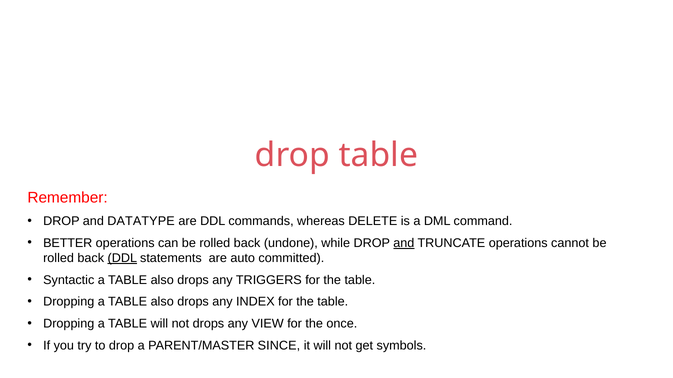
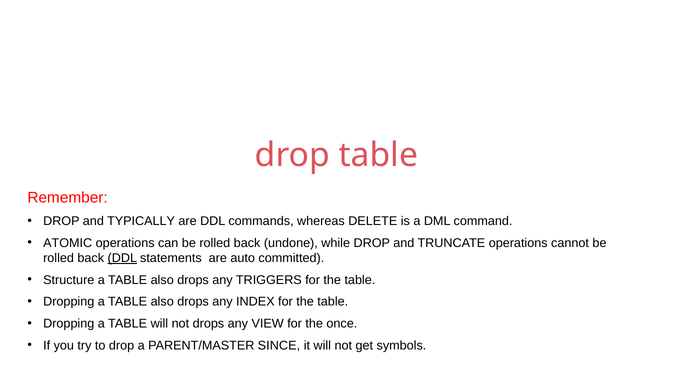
DATATYPE: DATATYPE -> TYPICALLY (141, 221)
BETTER: BETTER -> ATOMIC (68, 243)
and underline: present -> none (404, 243)
Syntactic: Syntactic -> Structure (69, 280)
